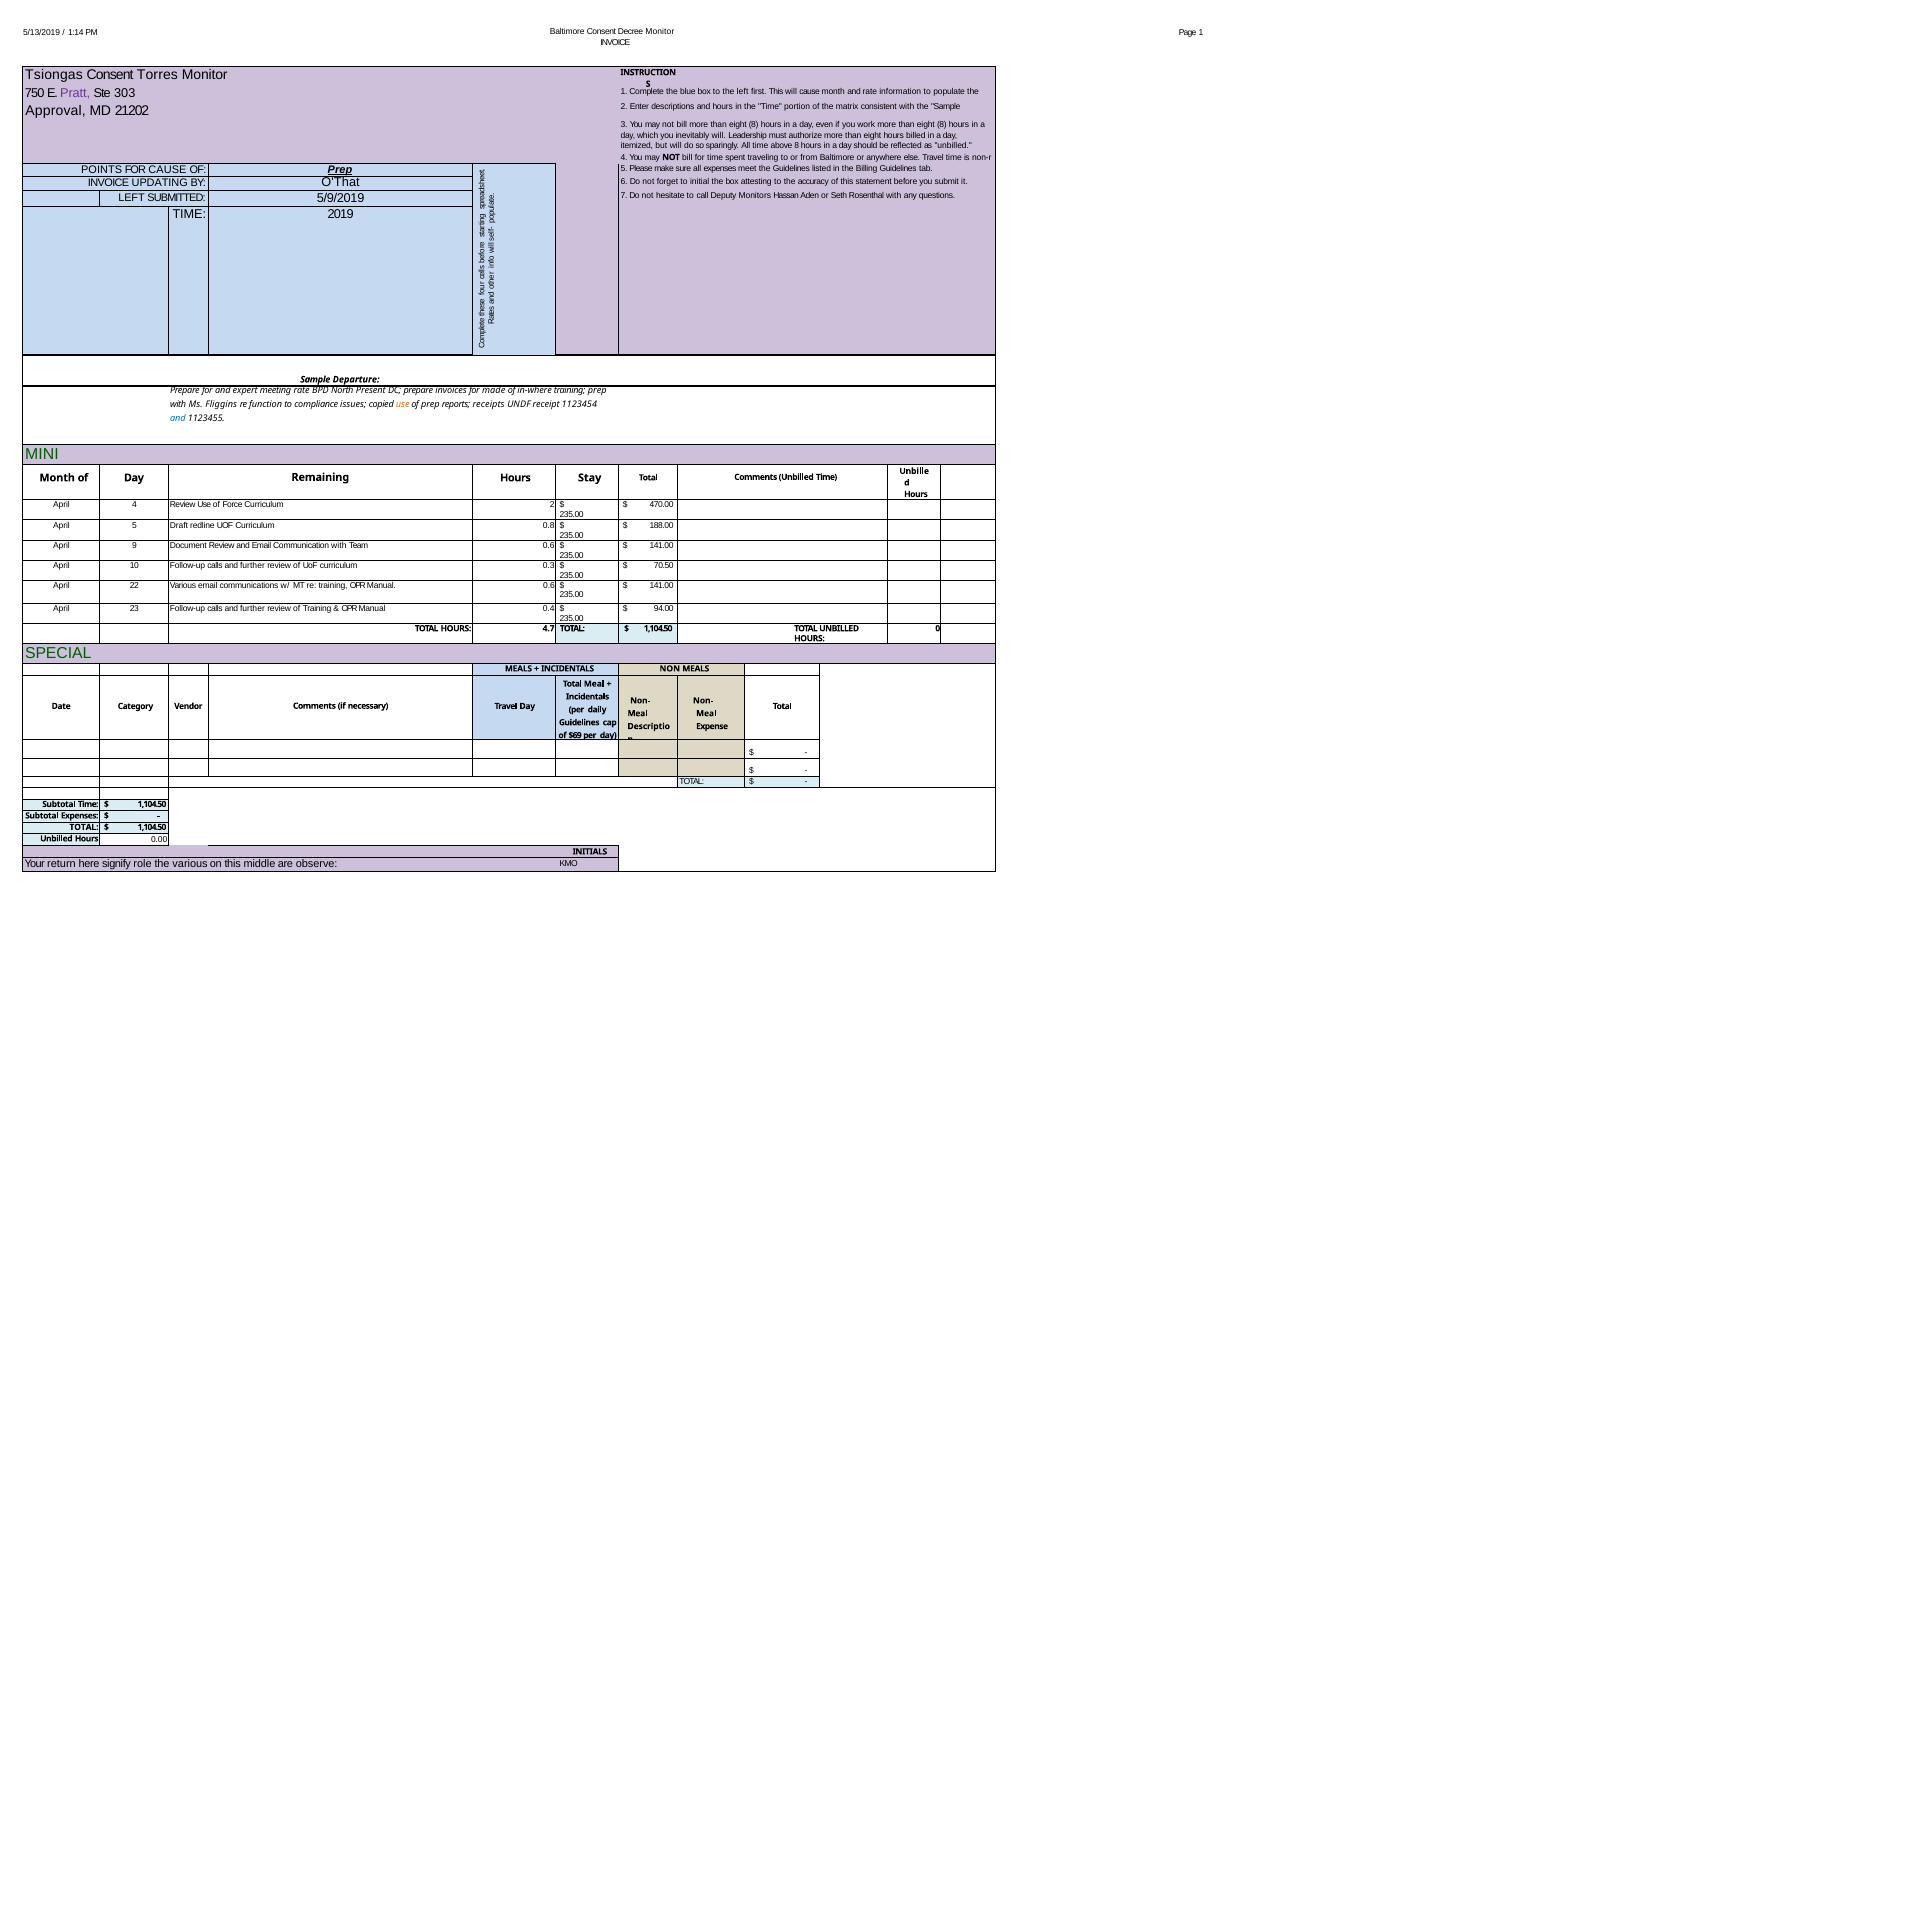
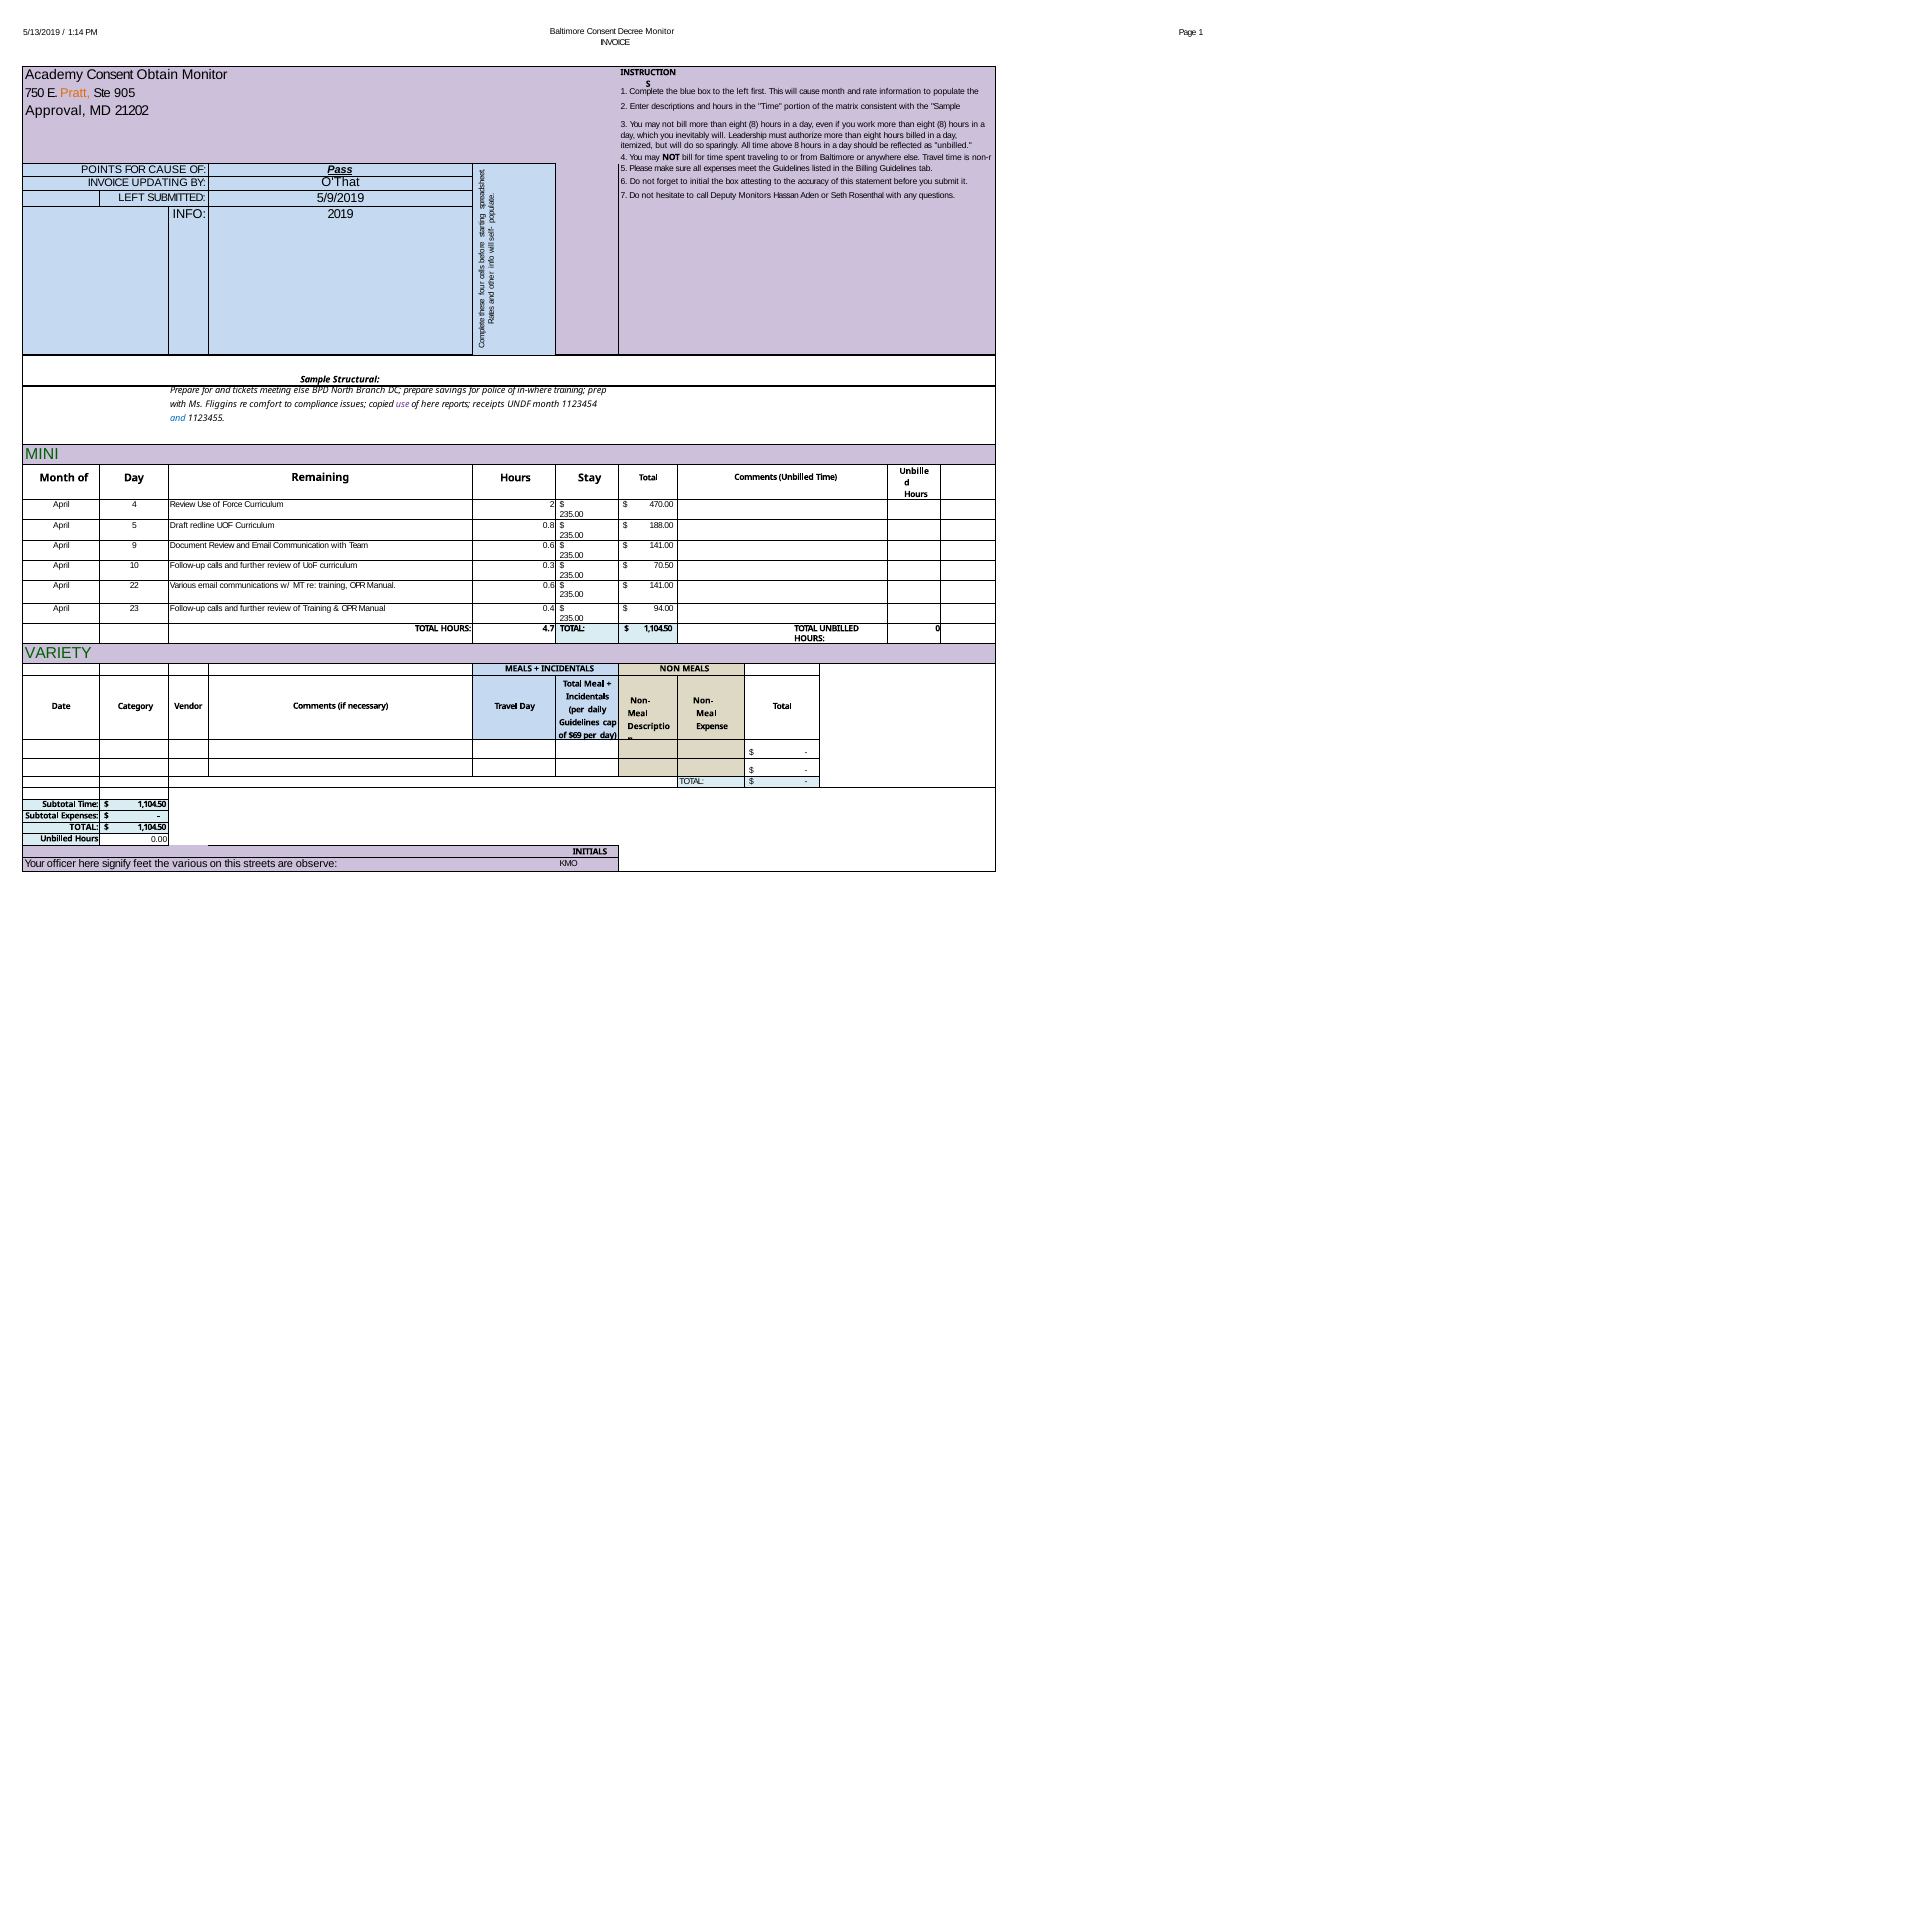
Tsiongas: Tsiongas -> Academy (54, 75)
Torres: Torres -> Obtain (157, 75)
Pratt colour: purple -> orange (75, 94)
303: 303 -> 905 (125, 94)
Prep: Prep -> Pass (340, 170)
TIME: TIME -> INFO (189, 214)
Departure: Departure -> Structural (356, 379)
expert: expert -> tickets (245, 391)
meeting rate: rate -> else (302, 391)
Present: Present -> Branch (371, 391)
invoices: invoices -> savings (451, 391)
made: made -> police (494, 391)
function: function -> comfort (266, 405)
use colour: orange -> purple (403, 405)
prep: prep -> here (430, 405)
UNDF receipt: receipt -> month (546, 405)
SPECIAL: SPECIAL -> VARIETY (58, 654)
return: return -> officer (61, 864)
role: role -> feet (143, 864)
middle: middle -> streets (259, 864)
